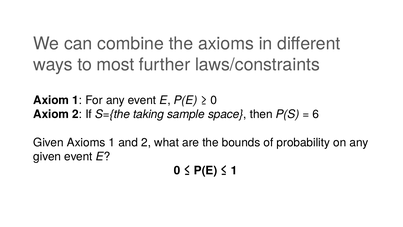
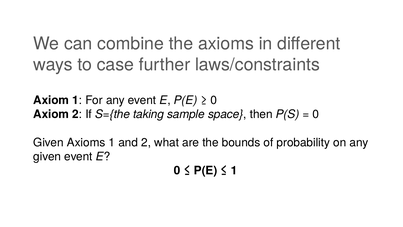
most: most -> case (115, 65)
6: 6 -> 0 (316, 114)
